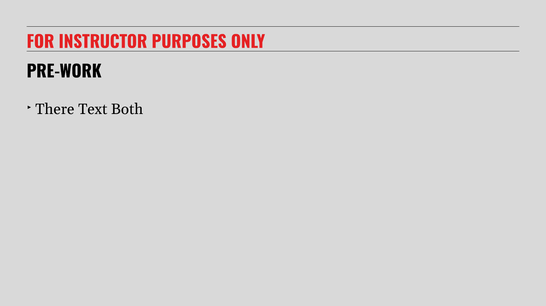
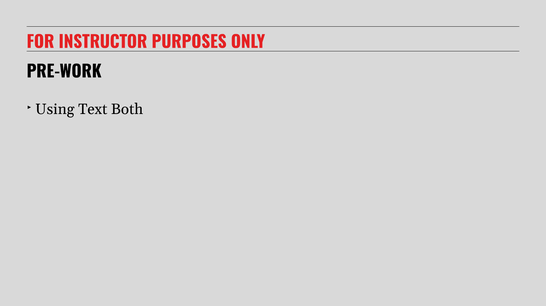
There: There -> Using (55, 109)
